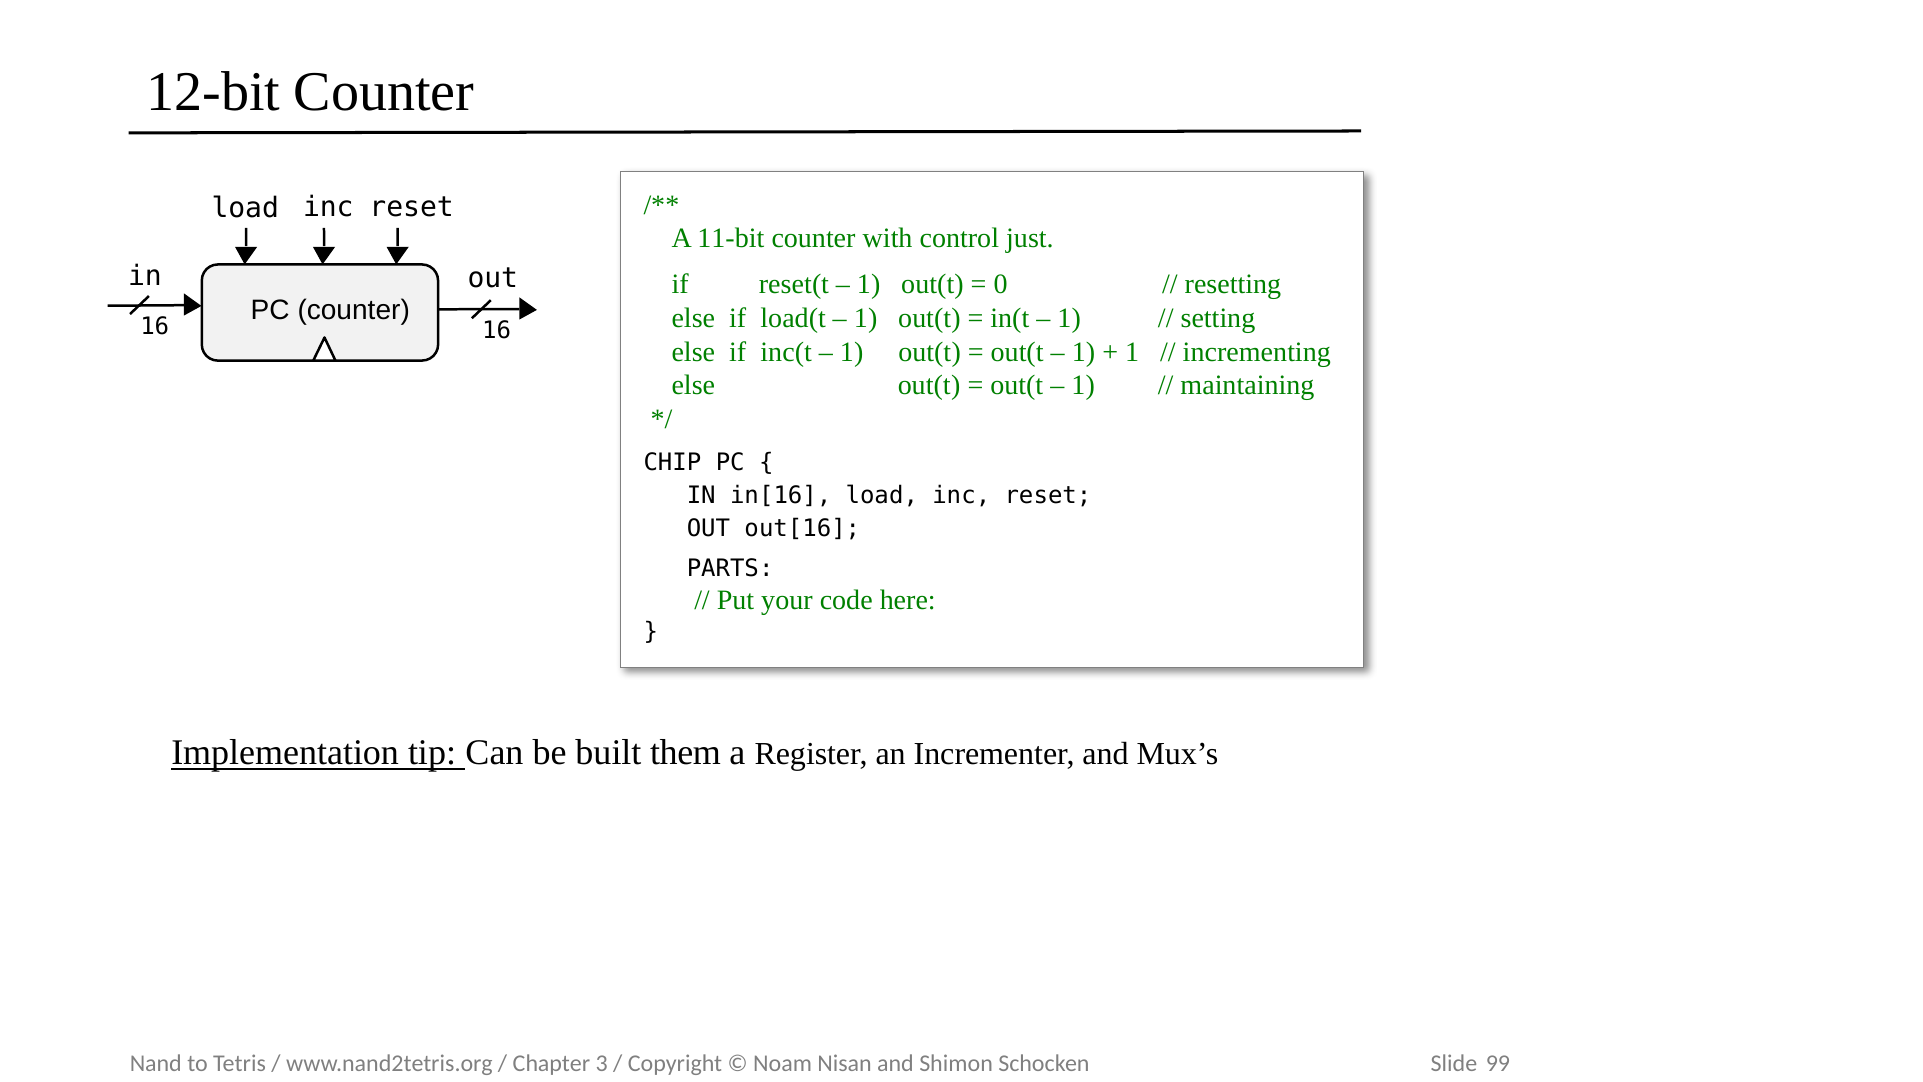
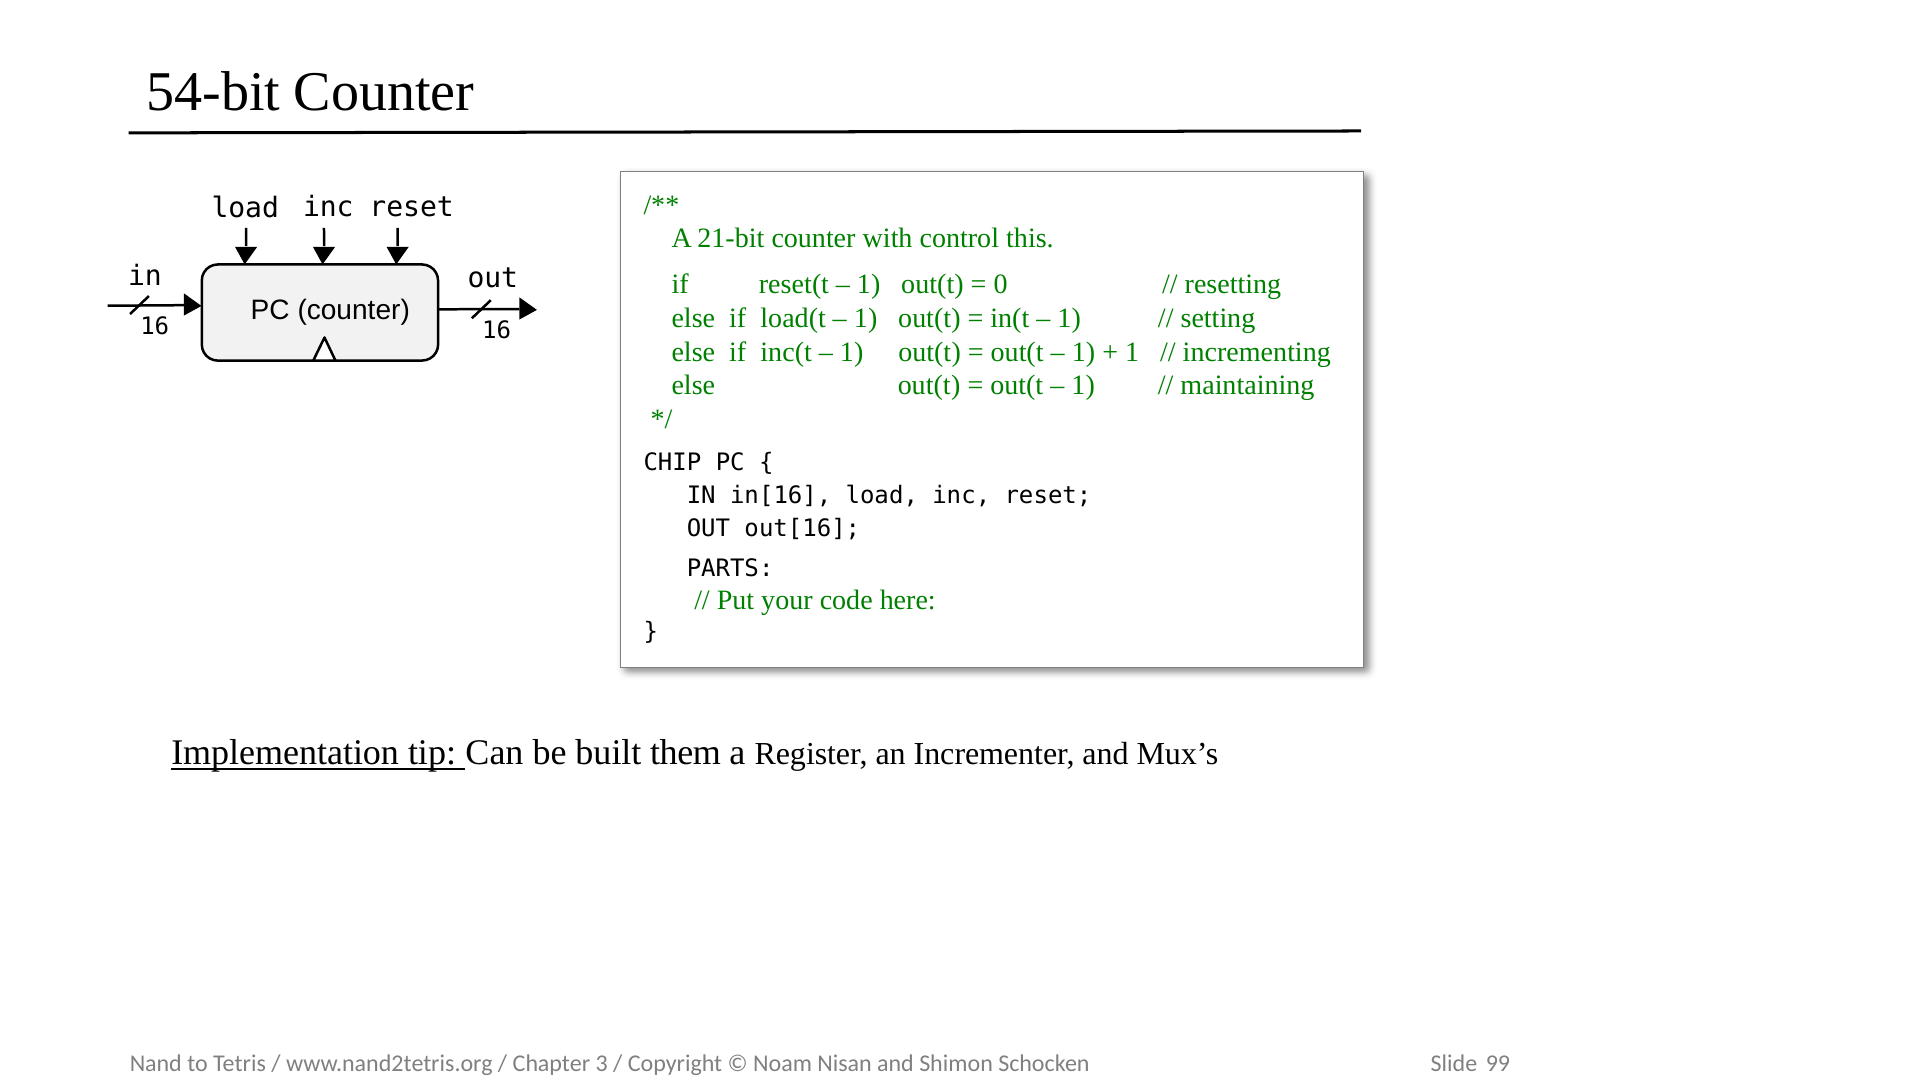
12-bit: 12-bit -> 54-bit (213, 92)
11-bit: 11-bit -> 21-bit (731, 239)
just: just -> this (1030, 239)
